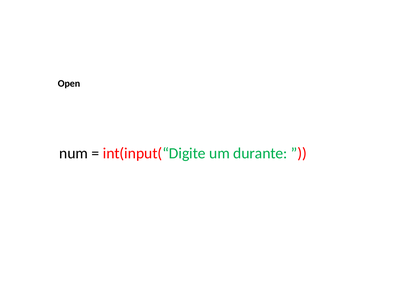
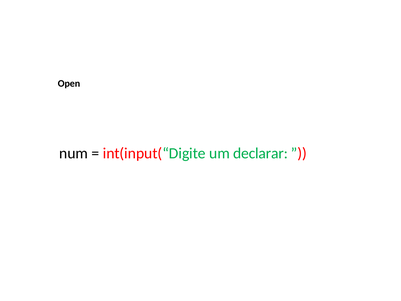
durante: durante -> declarar (260, 153)
